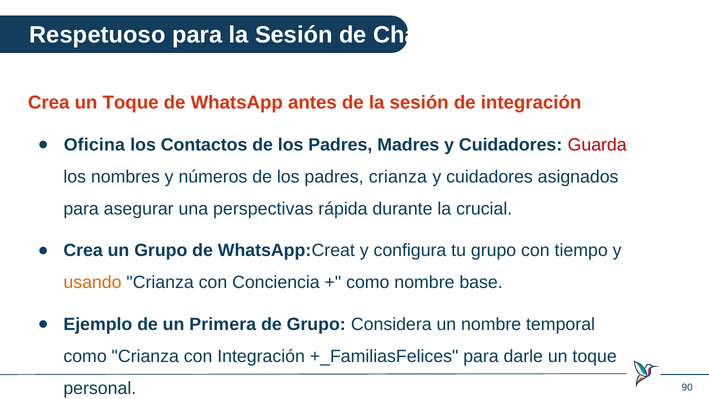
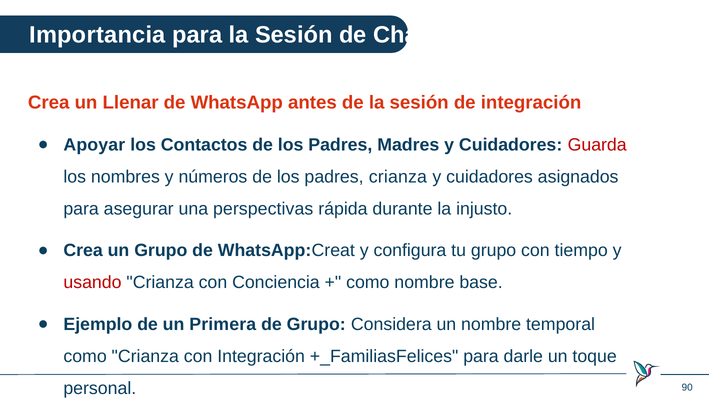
Respetuoso: Respetuoso -> Importancia (97, 35)
Crea un Toque: Toque -> Llenar (131, 103)
Oficina: Oficina -> Apoyar (94, 145)
crucial: crucial -> injusto (484, 209)
usando colour: orange -> red (92, 282)
